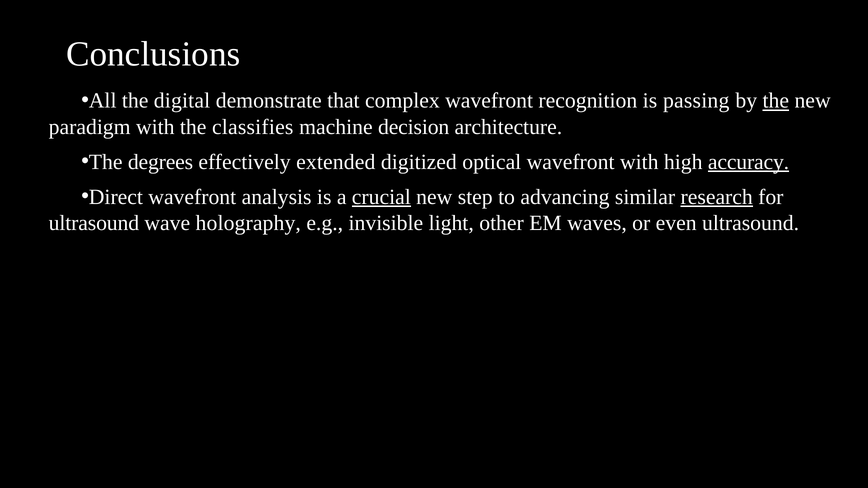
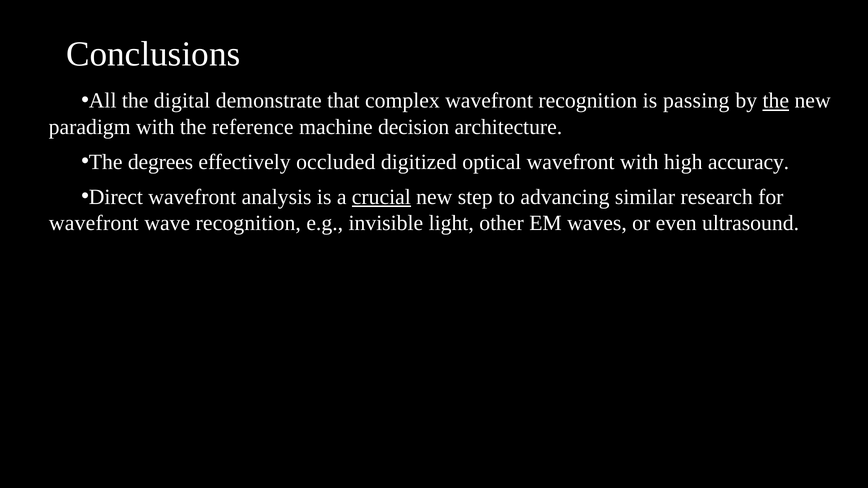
classifies: classifies -> reference (253, 127)
extended: extended -> occluded (336, 162)
accuracy underline: present -> none (749, 162)
research underline: present -> none (717, 197)
ultrasound: ultrasound -> wavefront (94, 223)
wave holography: holography -> recognition (248, 223)
